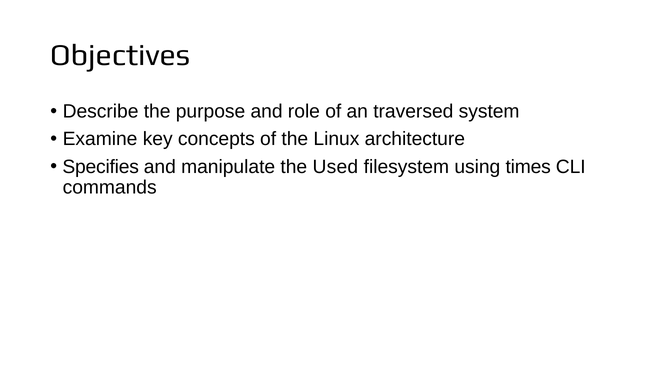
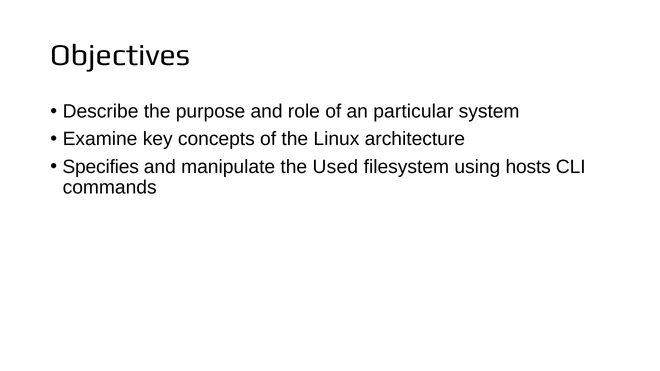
traversed: traversed -> particular (413, 112)
times: times -> hosts (528, 167)
